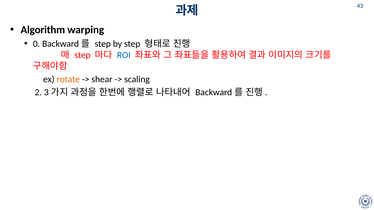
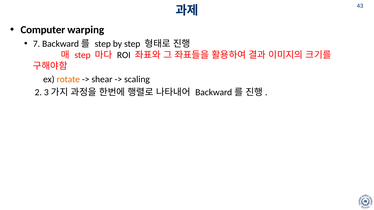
Algorithm: Algorithm -> Computer (43, 30)
0: 0 -> 7 (36, 44)
ROI colour: blue -> black (124, 55)
